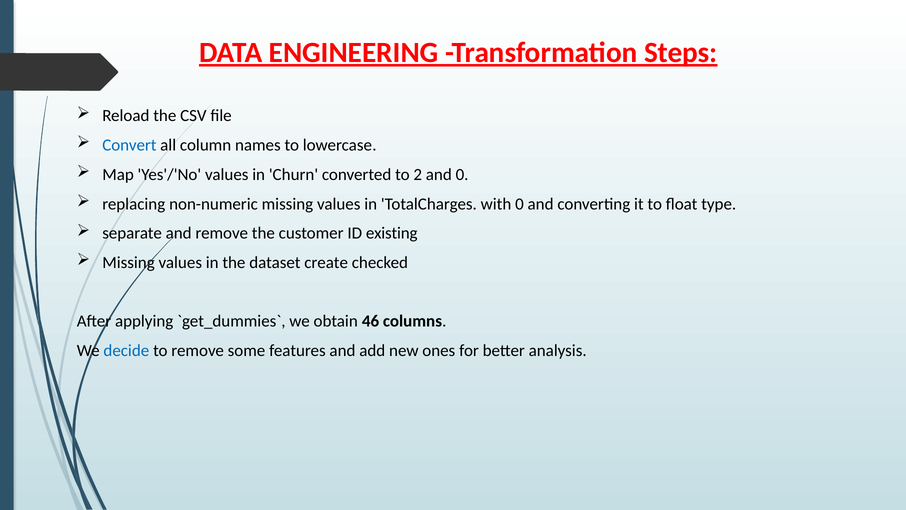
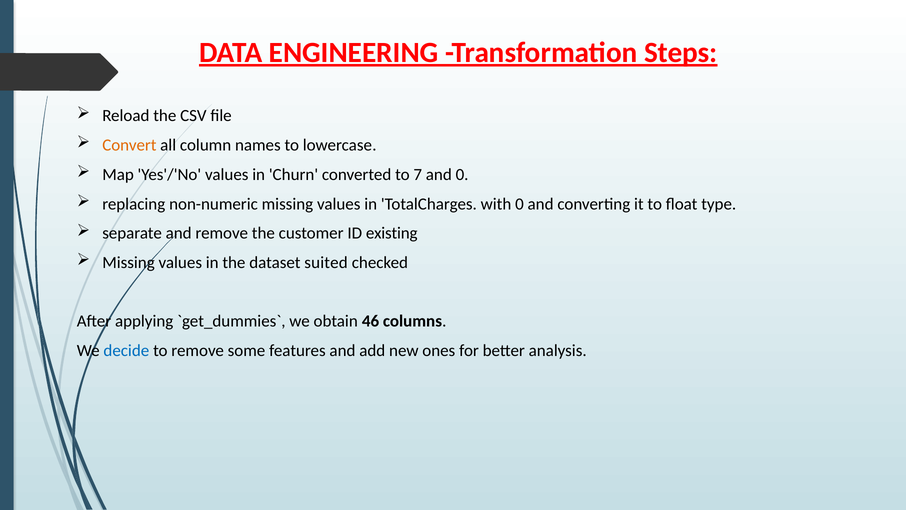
Convert colour: blue -> orange (129, 145)
2: 2 -> 7 (418, 174)
create: create -> suited (326, 262)
